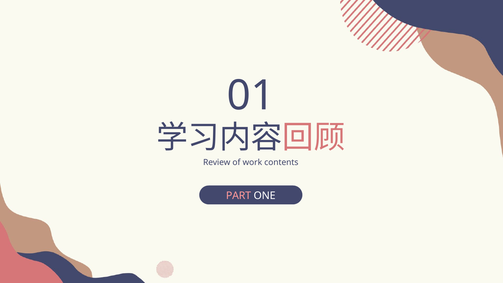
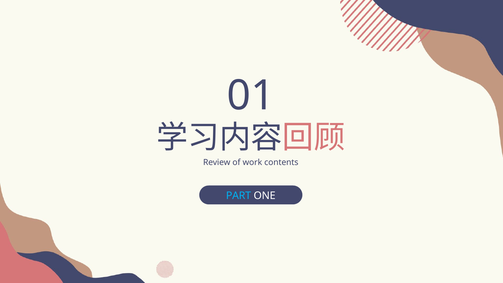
PART colour: pink -> light blue (238, 196)
